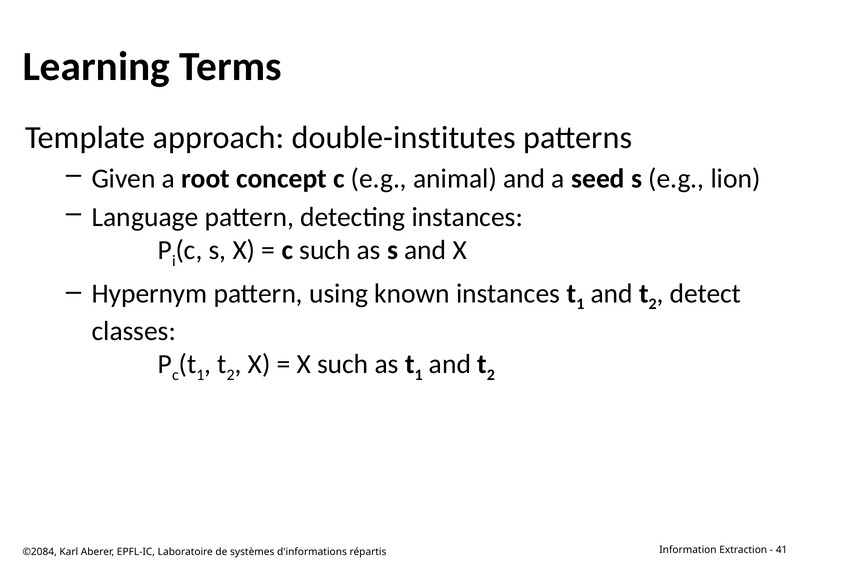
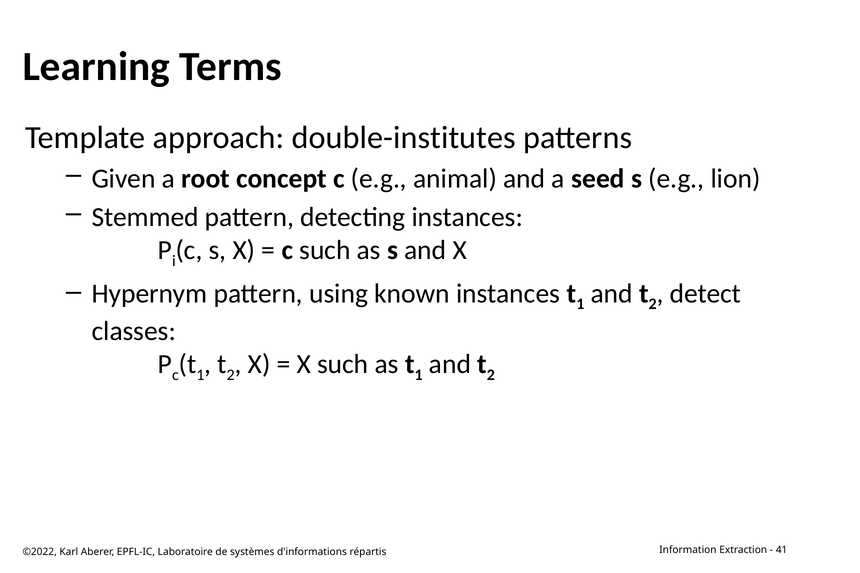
Language: Language -> Stemmed (145, 218)
©2084: ©2084 -> ©2022 (40, 552)
